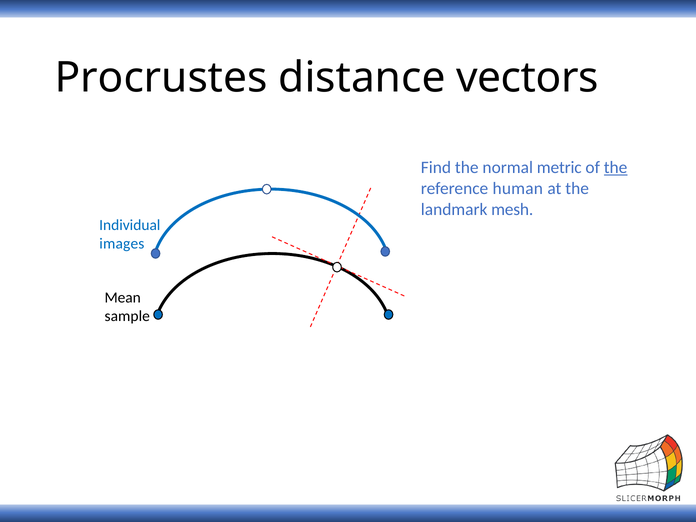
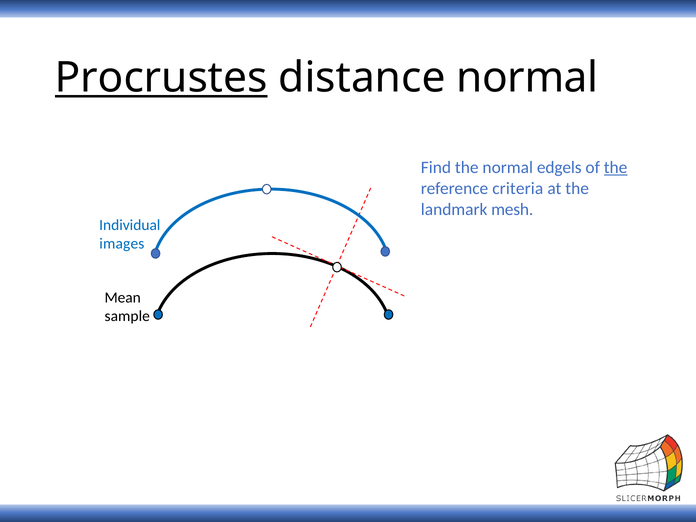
Procrustes underline: none -> present (161, 78)
distance vectors: vectors -> normal (527, 78)
metric: metric -> edgels (559, 168)
human: human -> criteria (518, 188)
